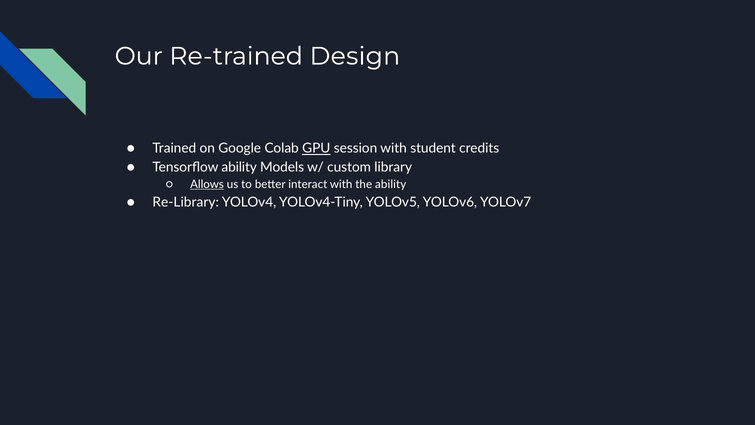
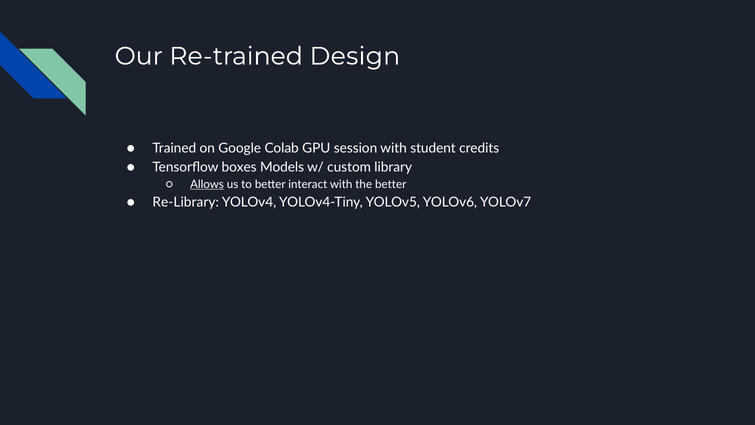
GPU underline: present -> none (316, 148)
Tensorflow ability: ability -> boxes (239, 167)
the ability: ability -> better (391, 184)
